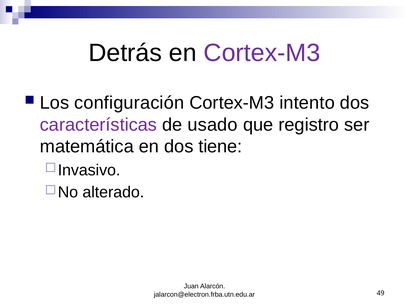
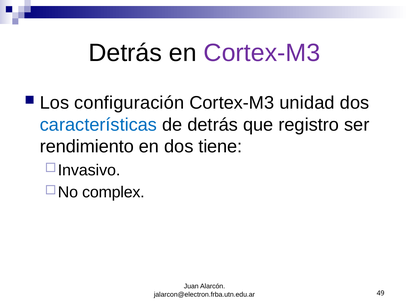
intento: intento -> unidad (307, 103)
características colour: purple -> blue (98, 125)
de usado: usado -> detrás (213, 125)
matemática: matemática -> rendimiento (87, 146)
alterado: alterado -> complex (113, 192)
